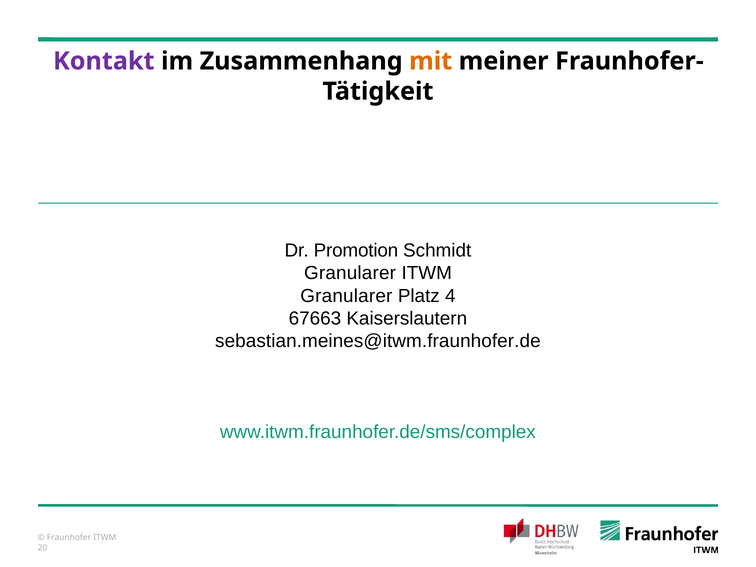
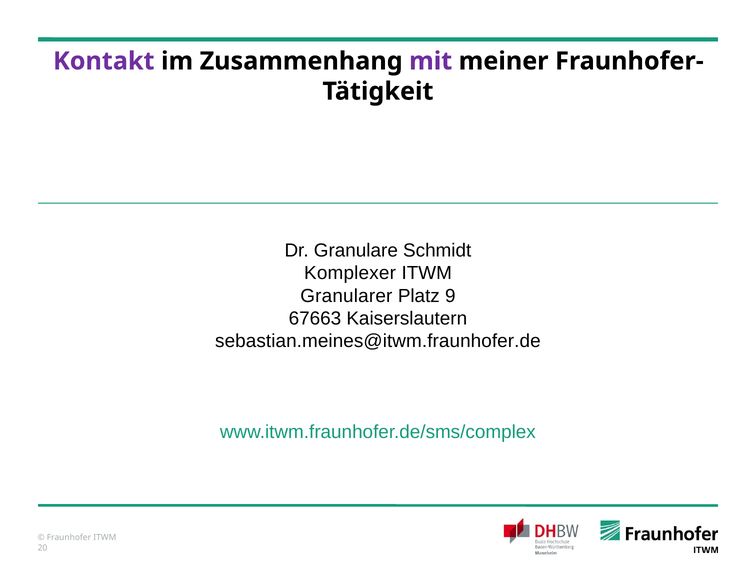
mit colour: orange -> purple (431, 61)
Promotion: Promotion -> Granulare (356, 250)
Granularer: Granularer -> Komplexer (350, 273)
4: 4 -> 9 (450, 296)
